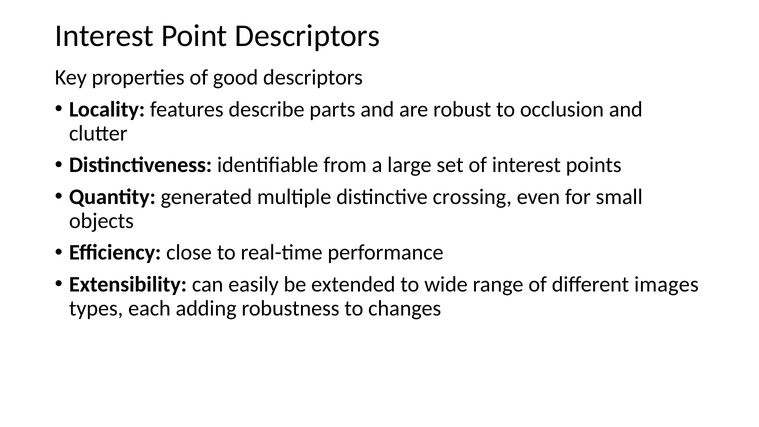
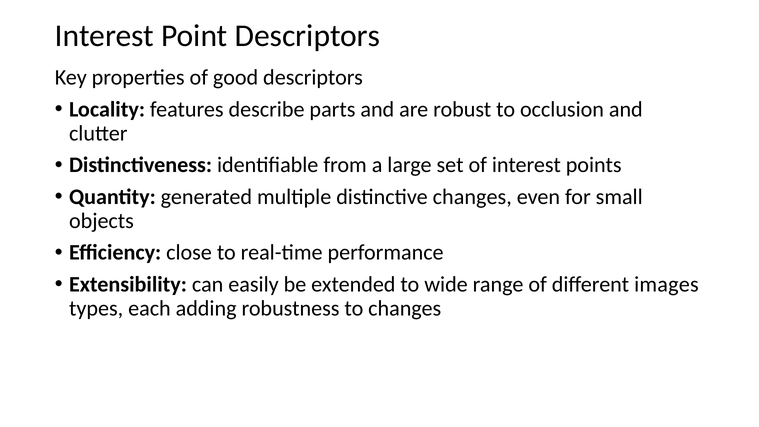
distinctive crossing: crossing -> changes (472, 197)
